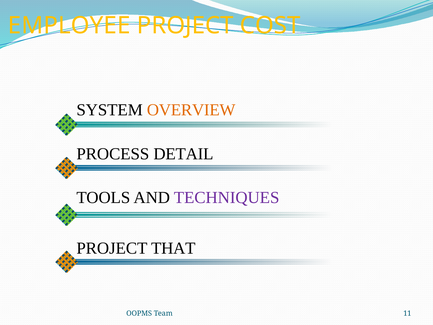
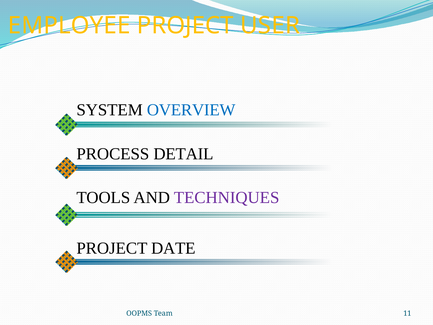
COST: COST -> USER (270, 25)
OVERVIEW colour: orange -> blue (191, 110)
THAT: THAT -> DATE (173, 248)
